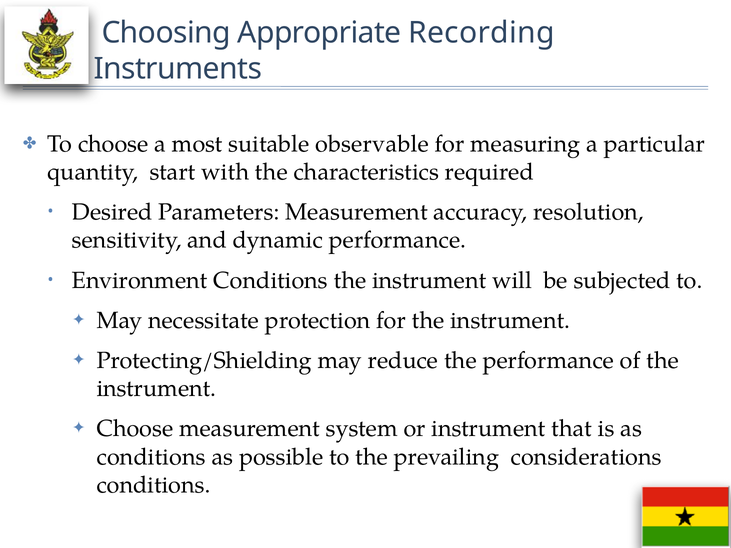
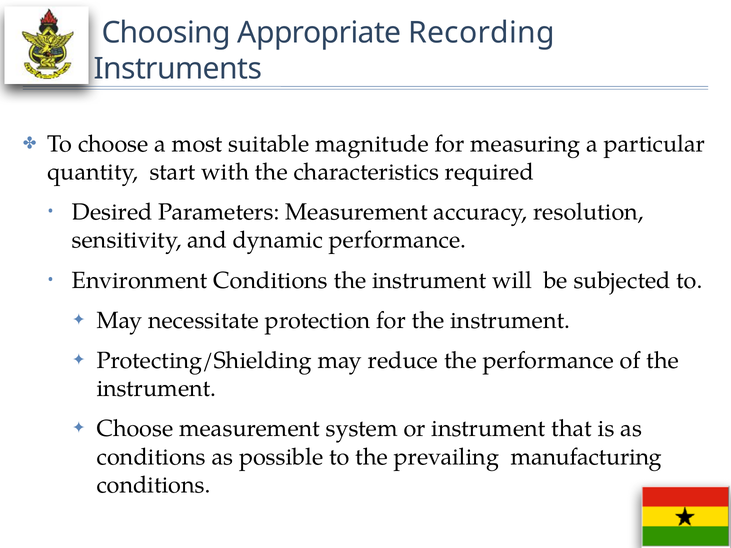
observable: observable -> magnitude (372, 144)
considerations: considerations -> manufacturing (586, 457)
